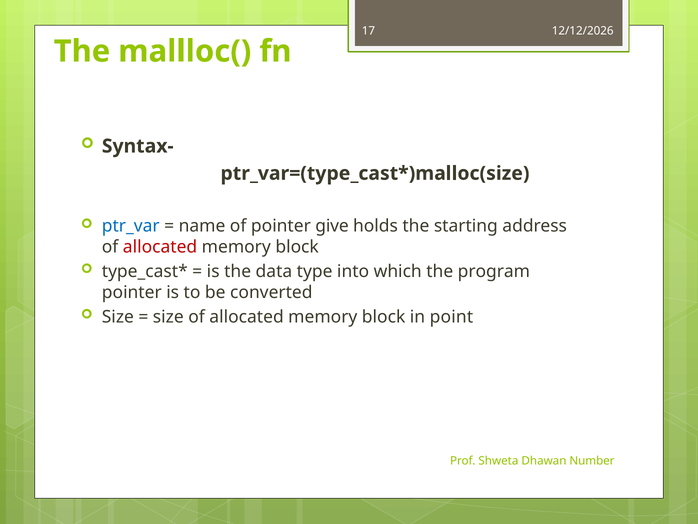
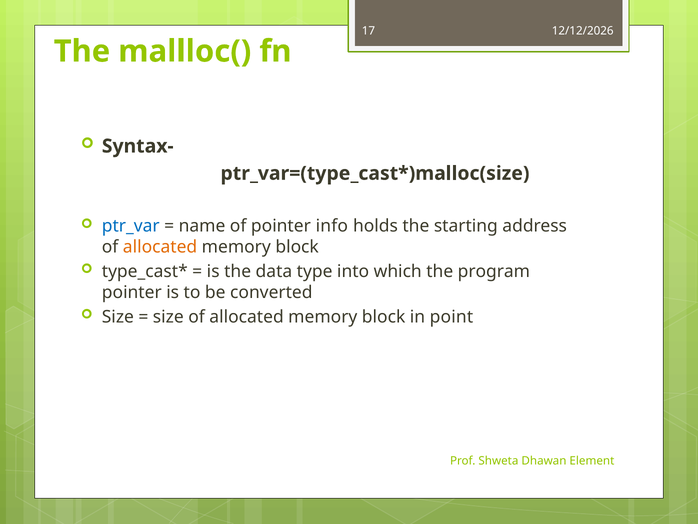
give: give -> info (332, 226)
allocated colour: red -> orange (160, 247)
Number: Number -> Element (592, 460)
